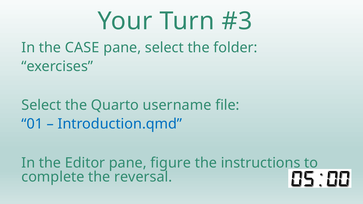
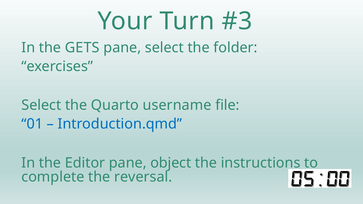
CASE: CASE -> GETS (82, 48)
figure: figure -> object (171, 163)
